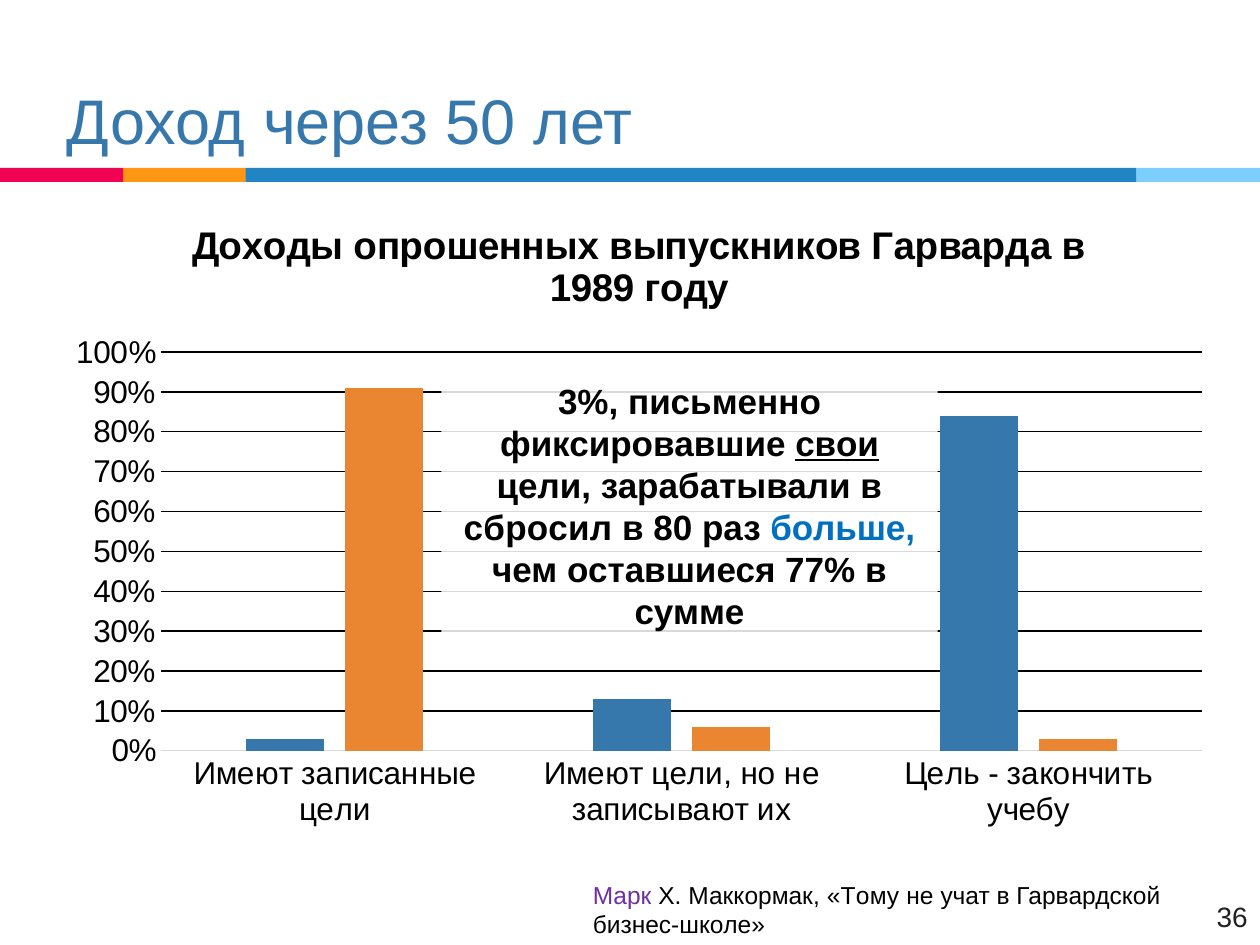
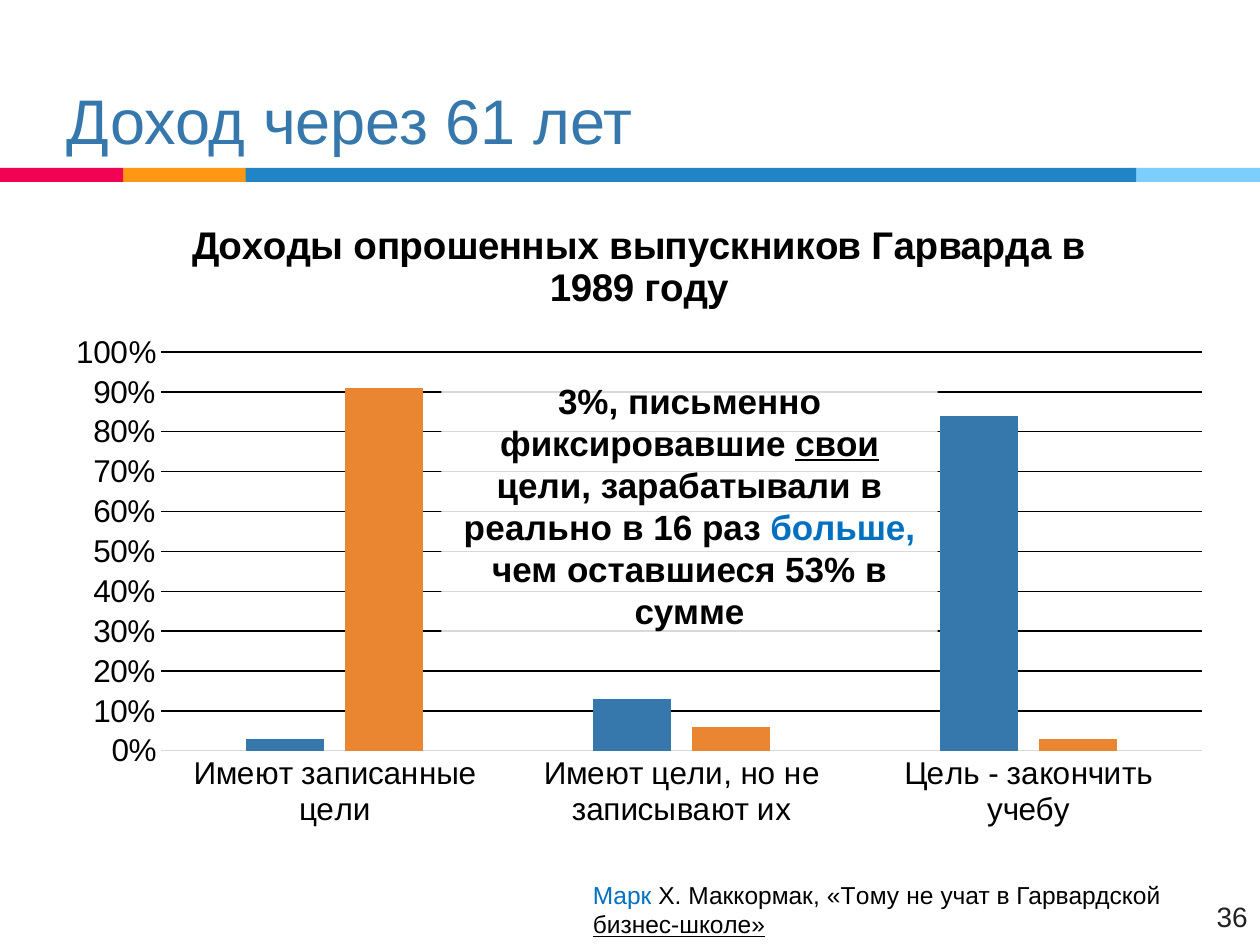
50: 50 -> 61 (481, 124)
сбросил: сбросил -> реально (538, 529)
80: 80 -> 16 (673, 529)
77%: 77% -> 53% (820, 571)
Марк colour: purple -> blue (622, 896)
бизнес-школе underline: none -> present (679, 926)
